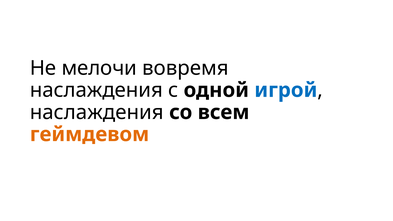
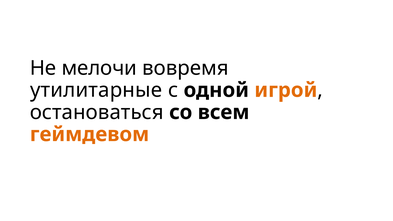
наслаждения: наслаждения -> утилитарные (96, 90)
игрой colour: blue -> orange (286, 90)
наслаждения: наслаждения -> остановаться (97, 112)
